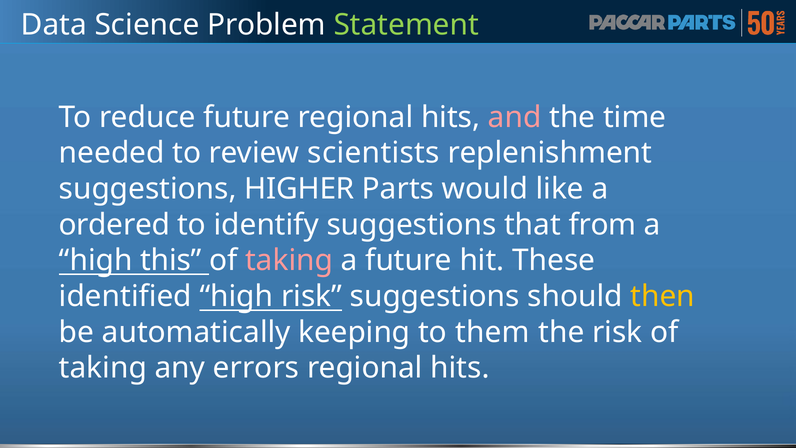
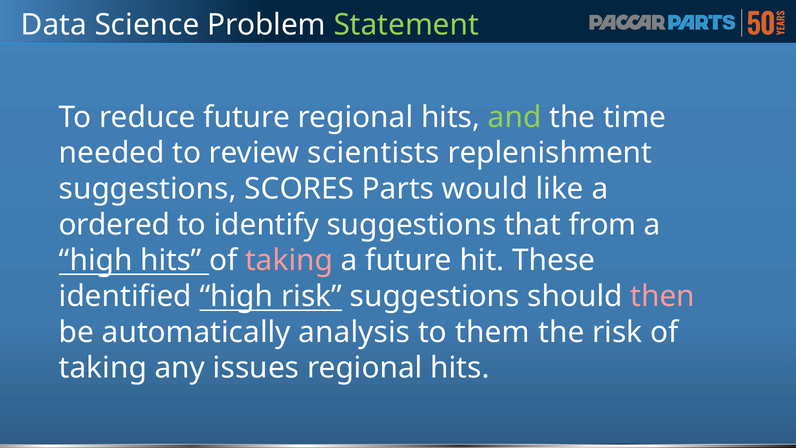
and colour: pink -> light green (515, 117)
HIGHER: HIGHER -> SCORES (299, 189)
high this: this -> hits (171, 260)
then colour: yellow -> pink (663, 296)
keeping: keeping -> analysis (354, 332)
errors: errors -> issues (256, 368)
